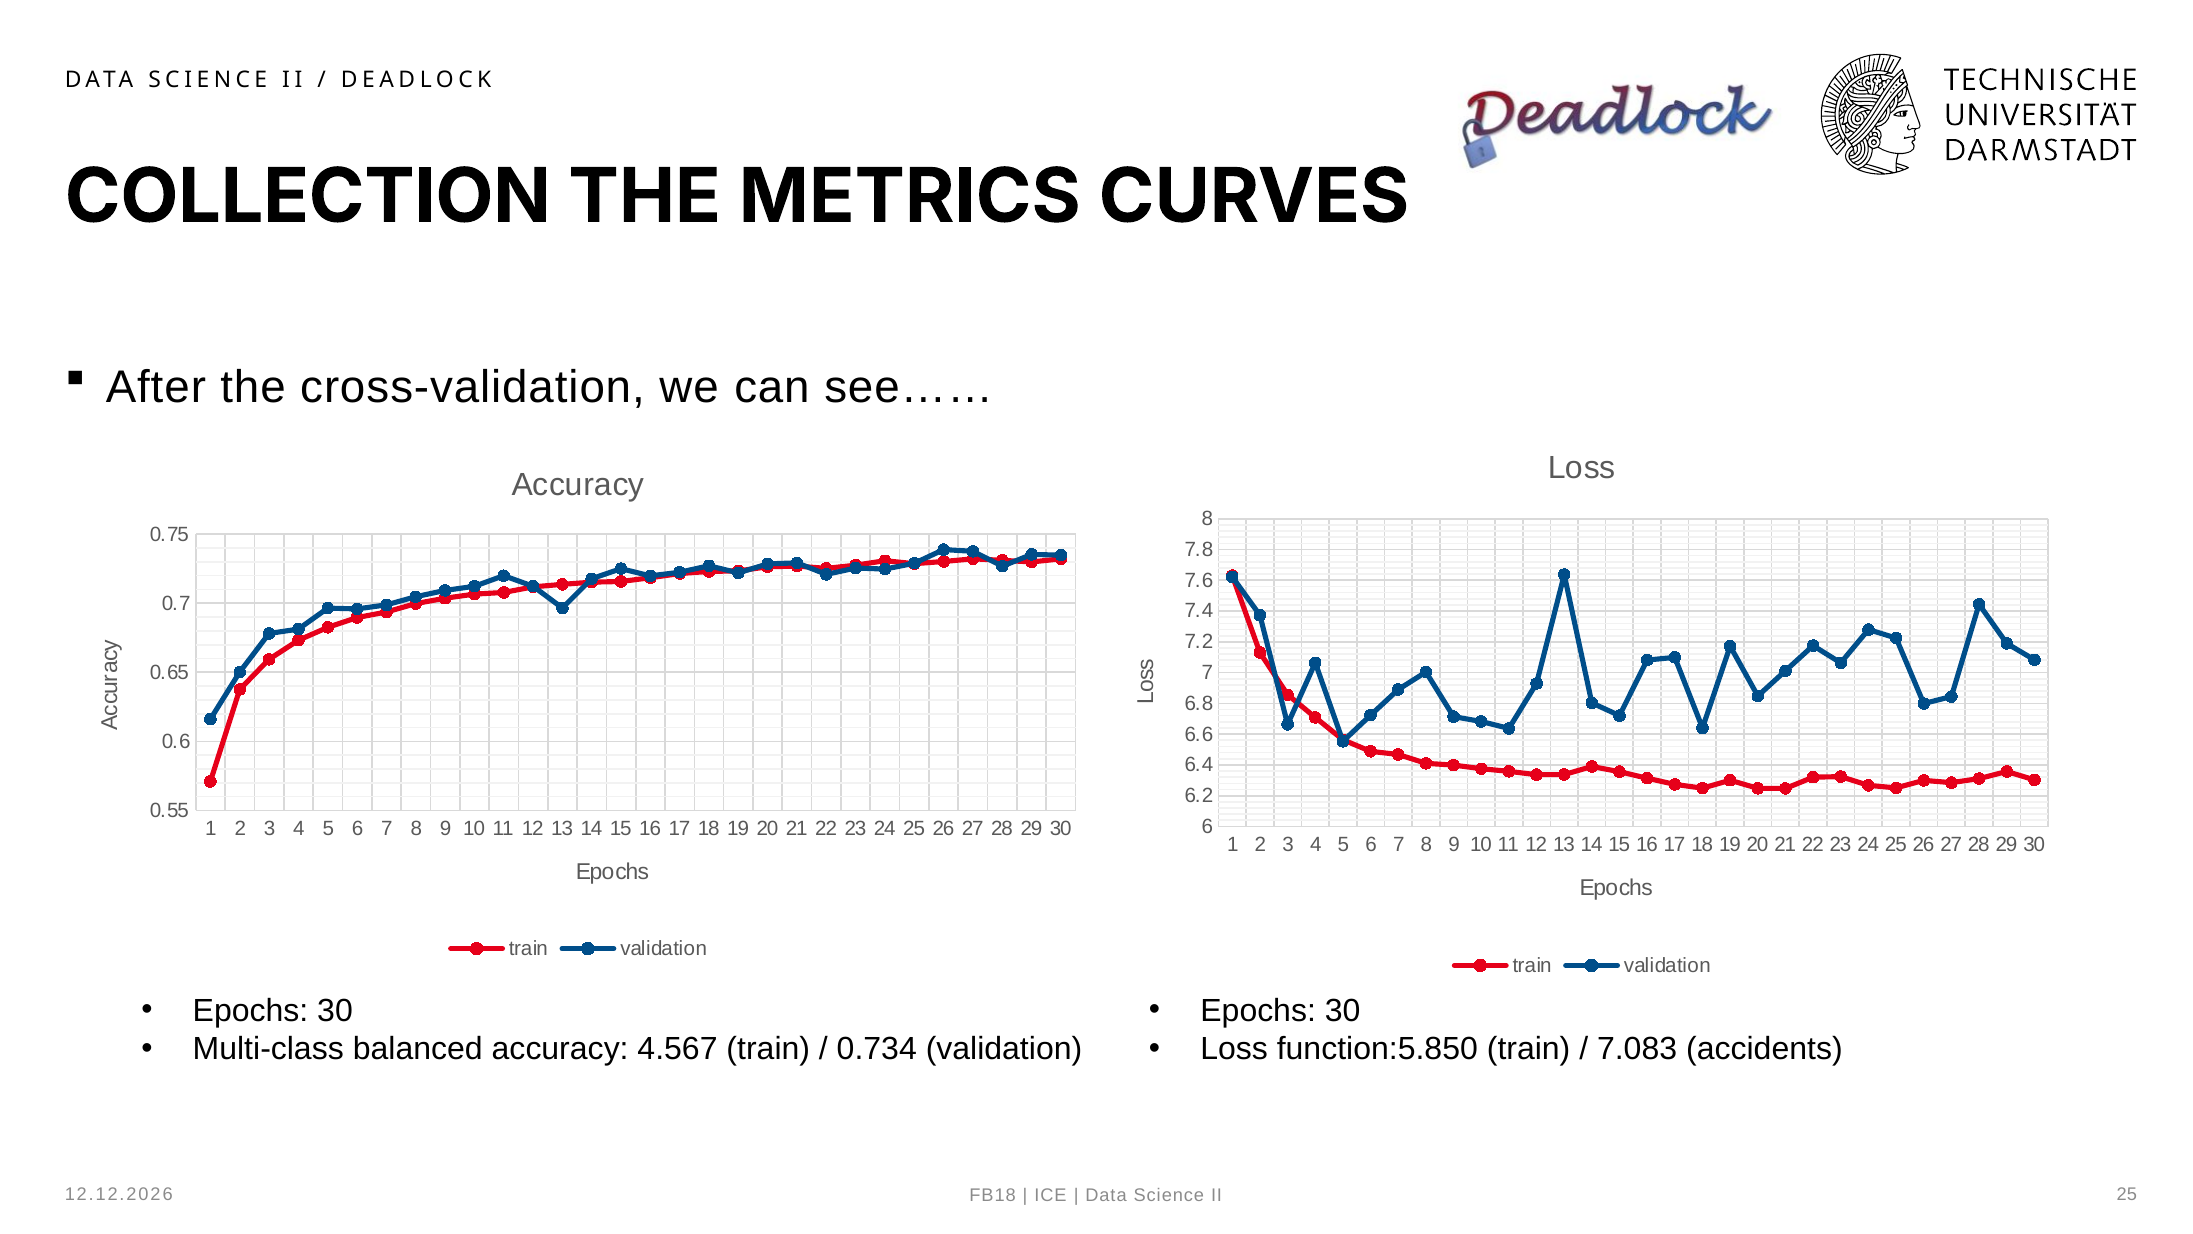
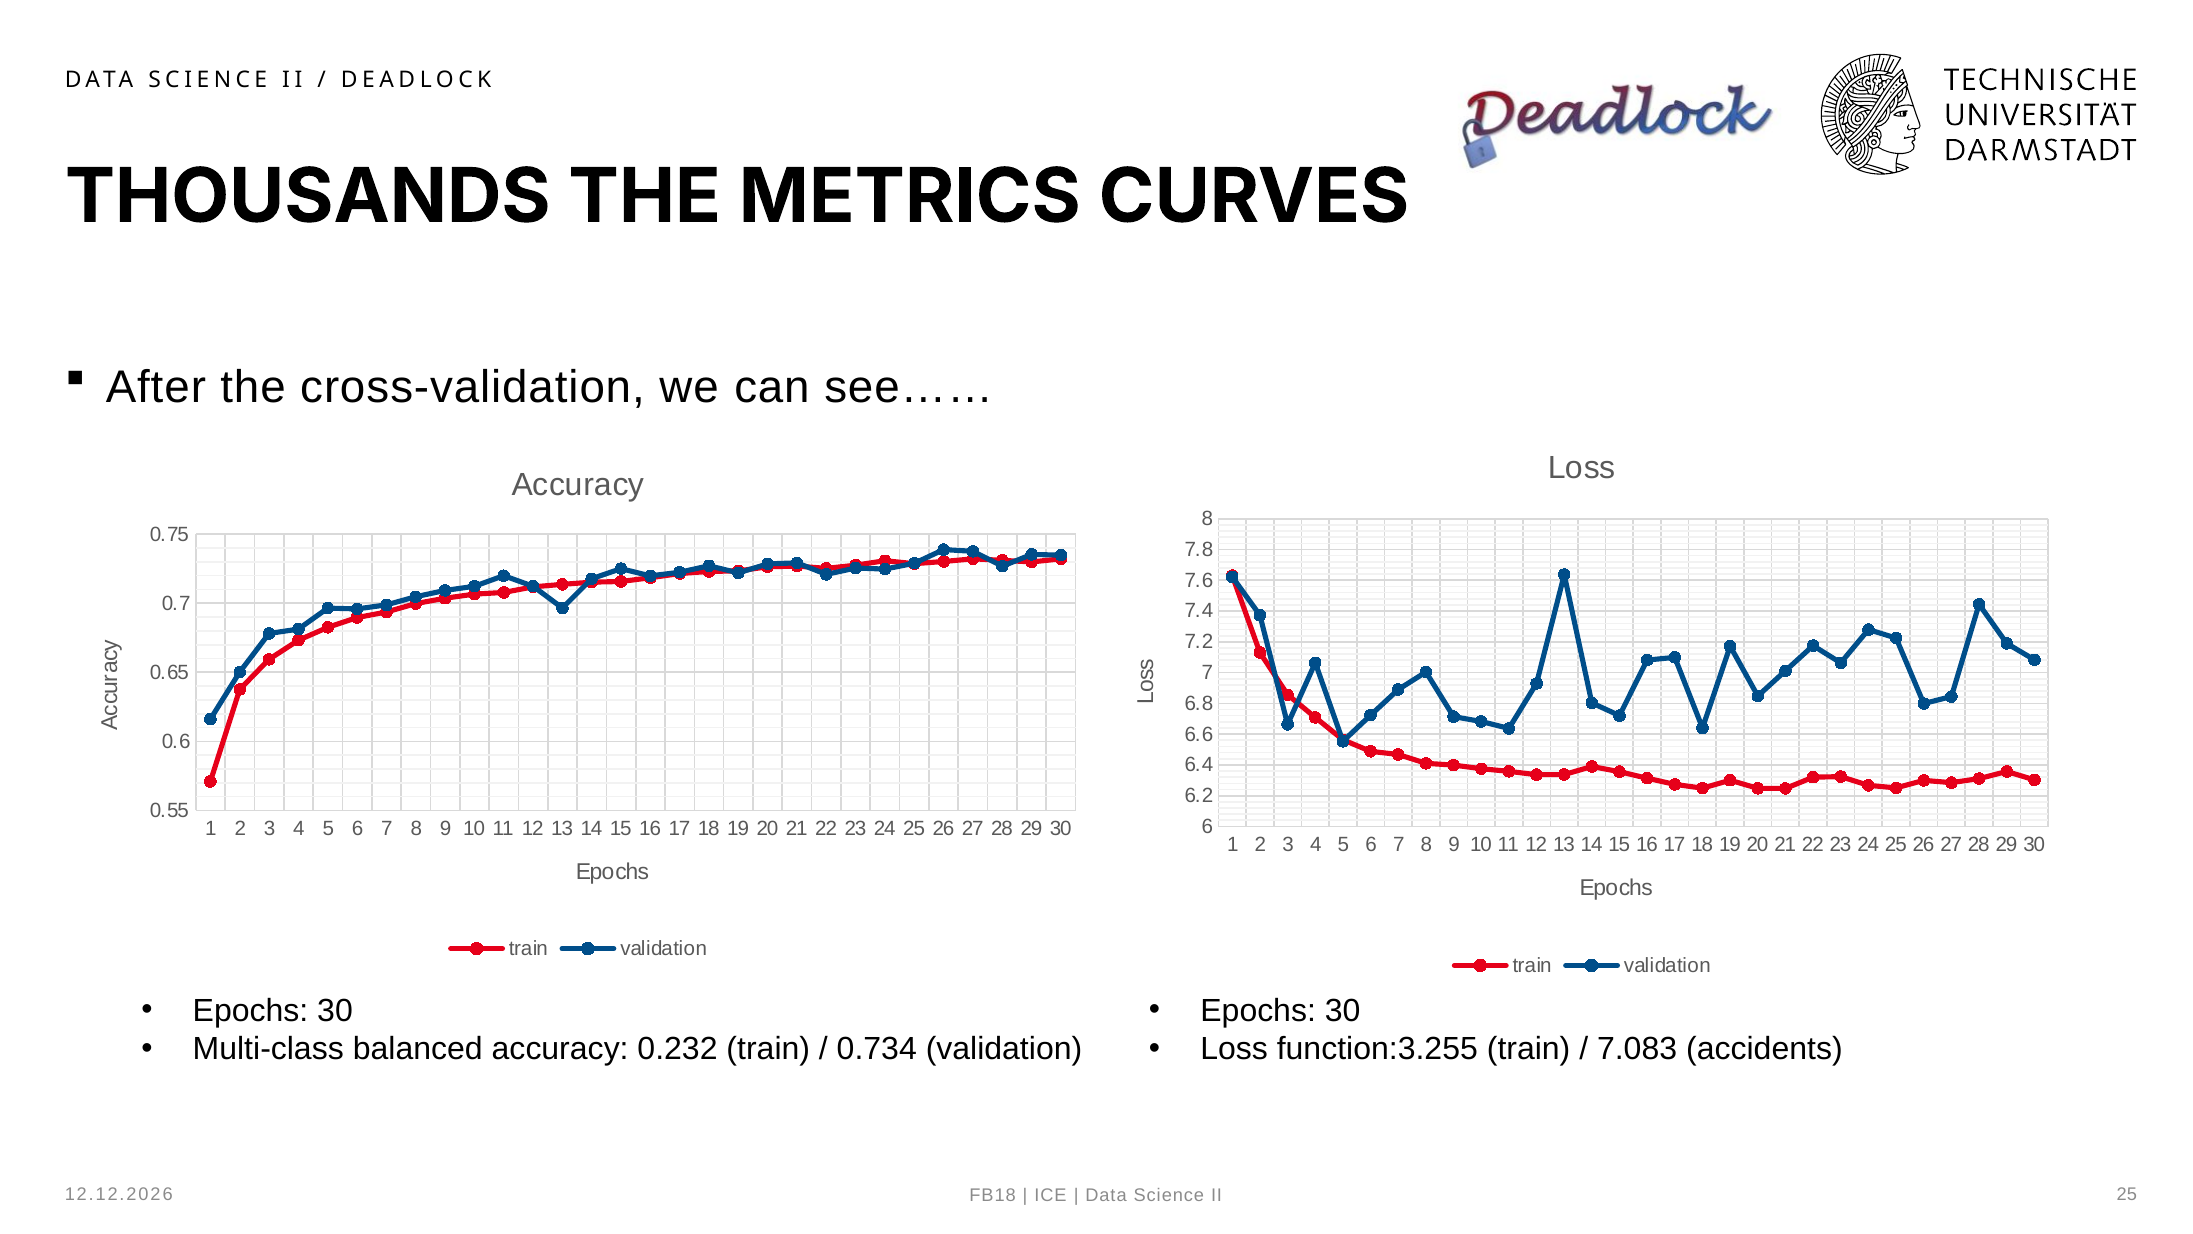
COLLECTION: COLLECTION -> THOUSANDS (308, 197)
4.567: 4.567 -> 0.232 (678, 1049)
function:5.850: function:5.850 -> function:3.255 (1377, 1049)
